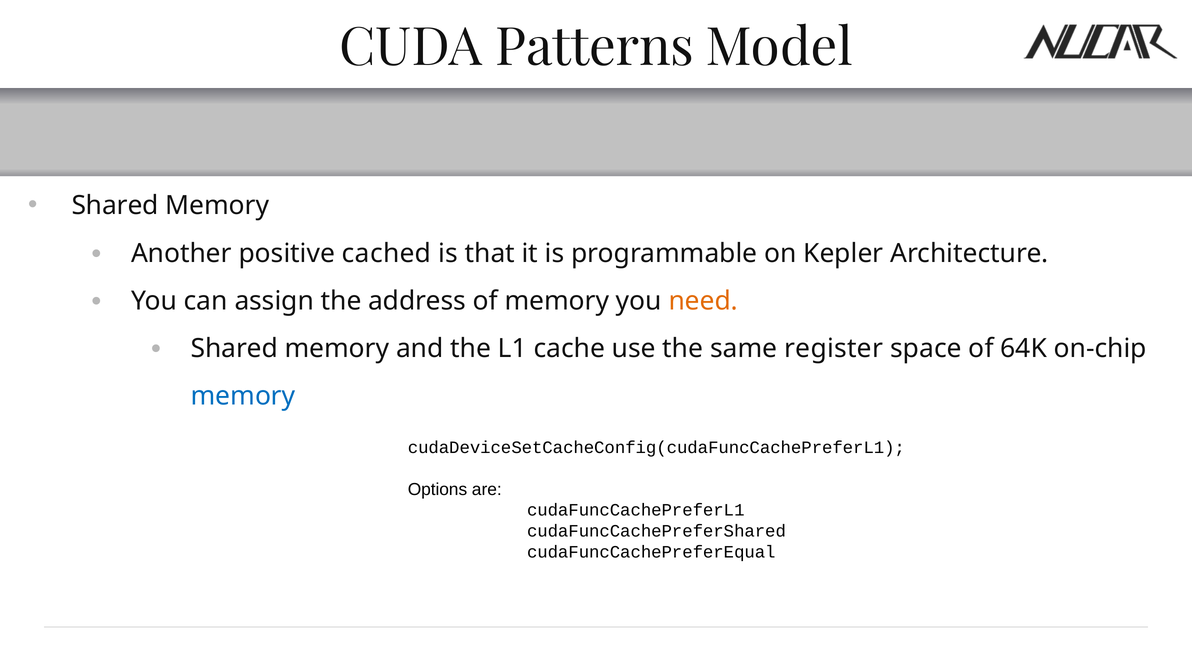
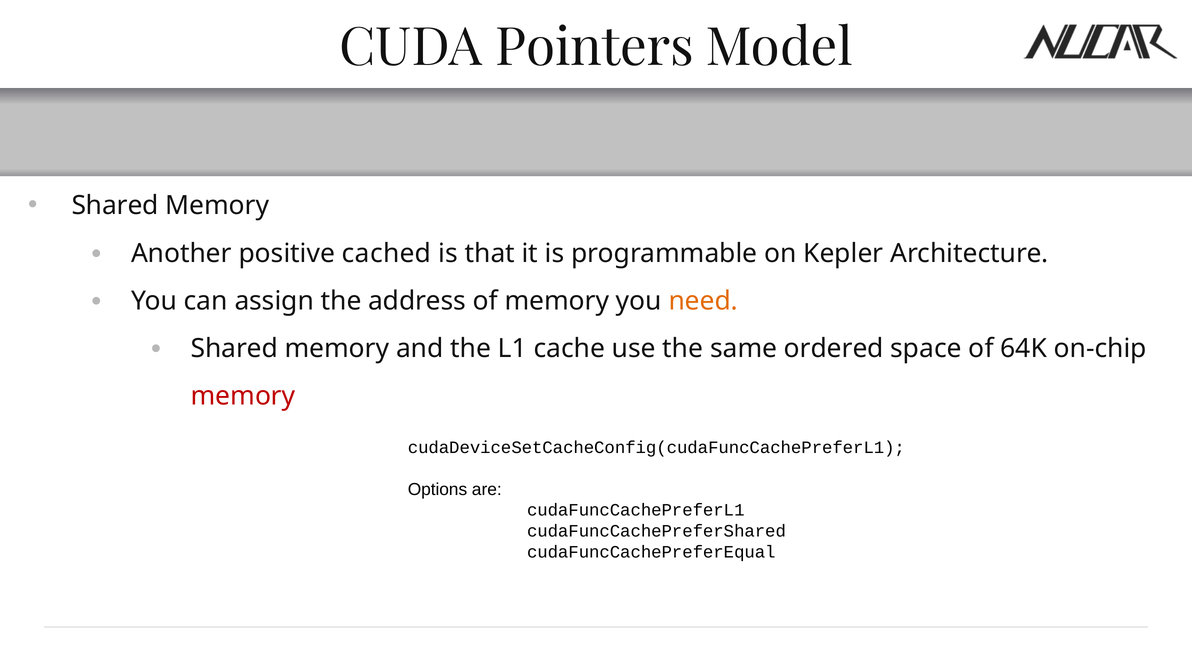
Patterns: Patterns -> Pointers (595, 48)
register: register -> ordered (834, 349)
memory colour: blue -> red (243, 396)
